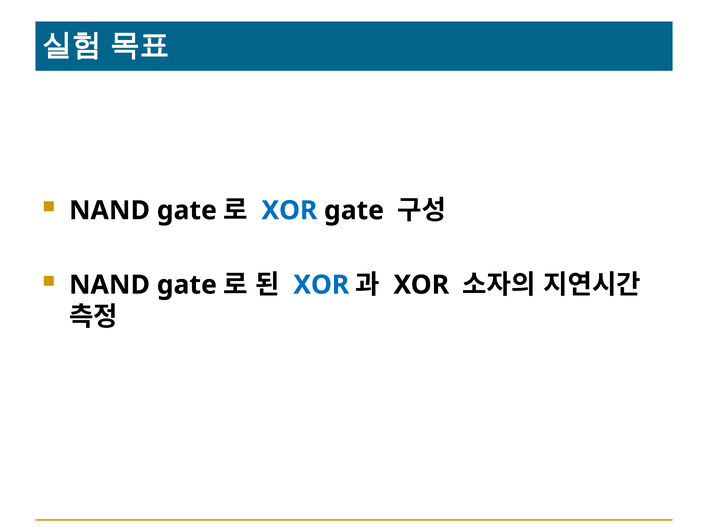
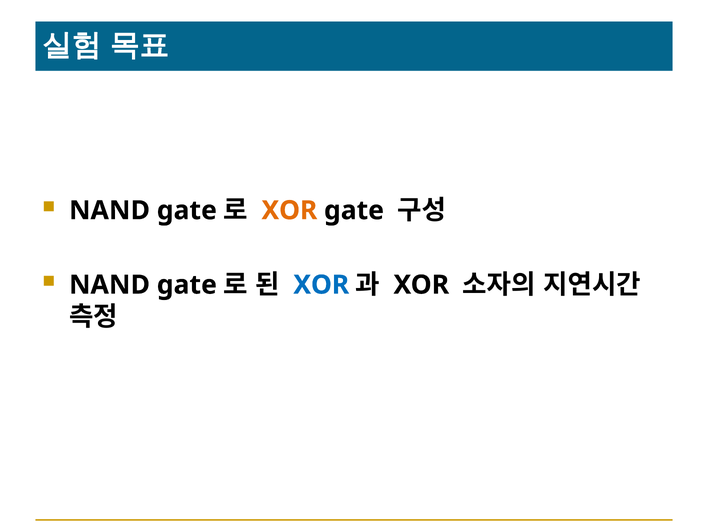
XOR colour: blue -> orange (289, 210)
